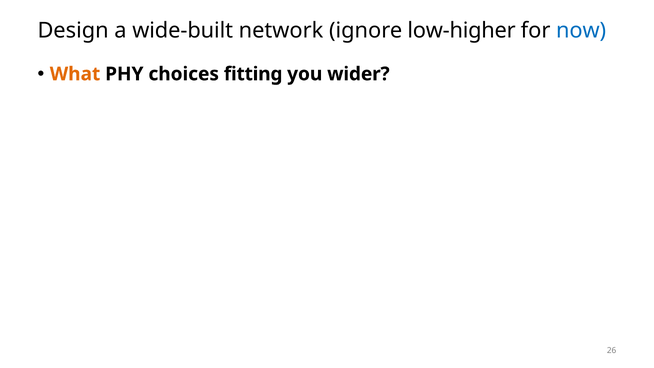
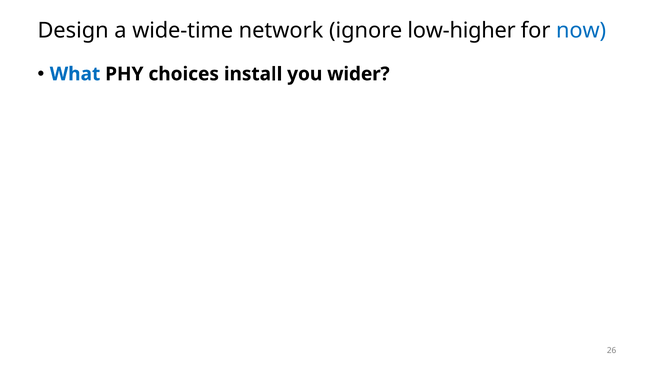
wide-built: wide-built -> wide-time (183, 31)
What colour: orange -> blue (75, 74)
fitting: fitting -> install (253, 74)
